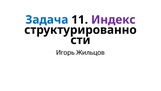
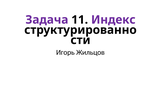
Задача colour: blue -> purple (47, 20)
